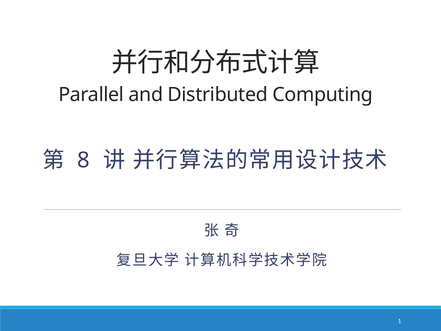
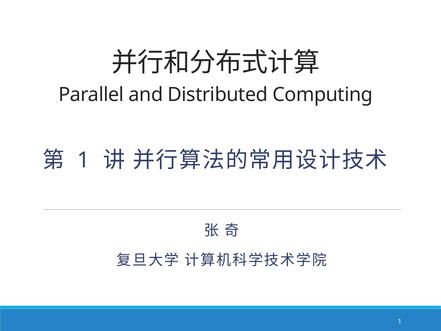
8: 8 -> 1 (84, 160)
